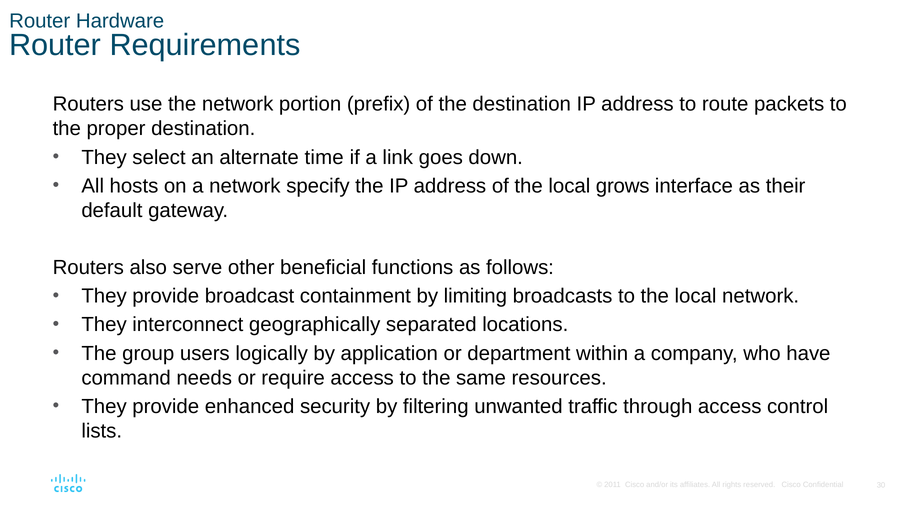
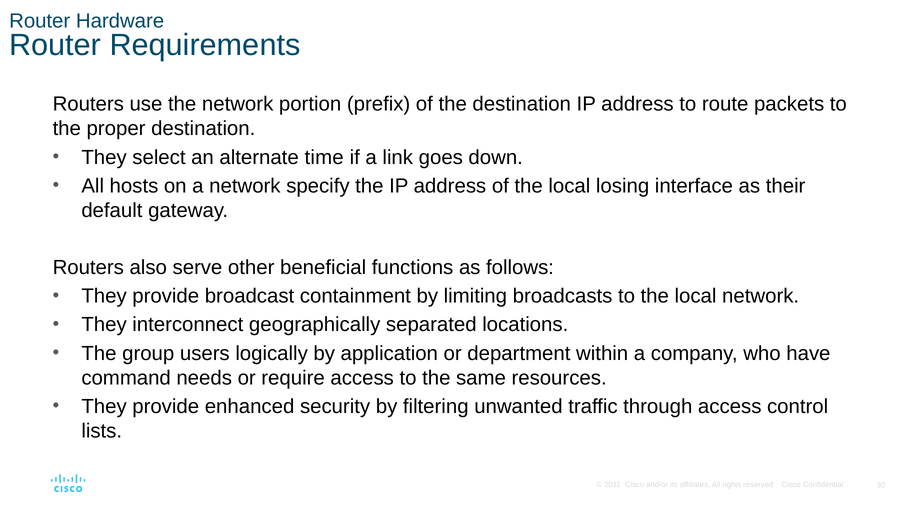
grows: grows -> losing (623, 186)
